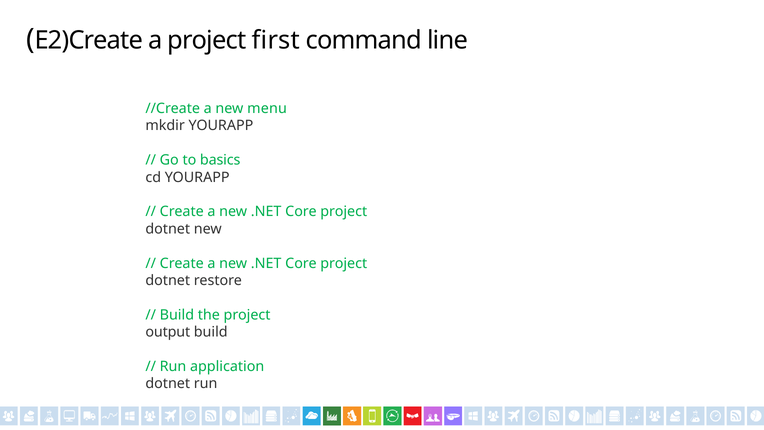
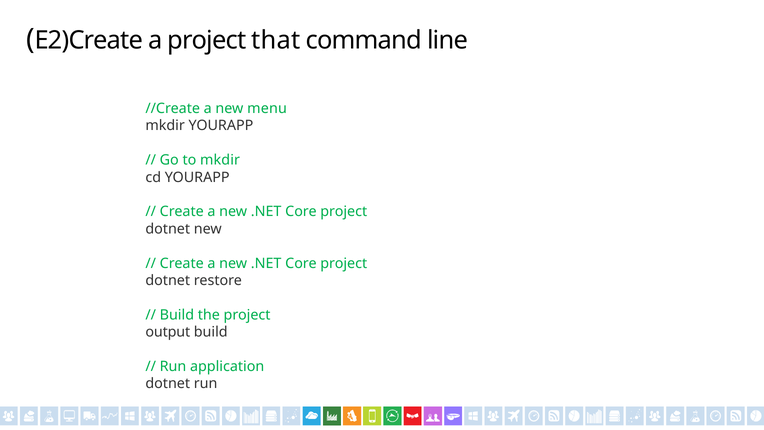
first: first -> that (276, 40)
to basics: basics -> mkdir (220, 160)
